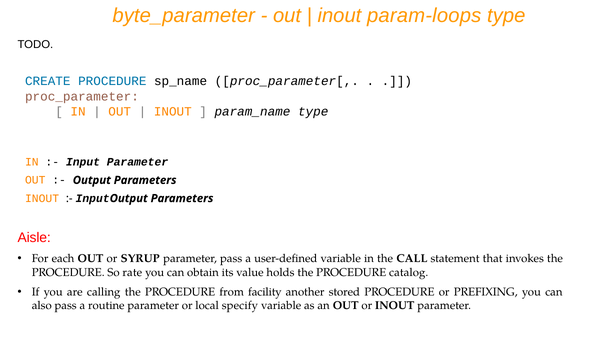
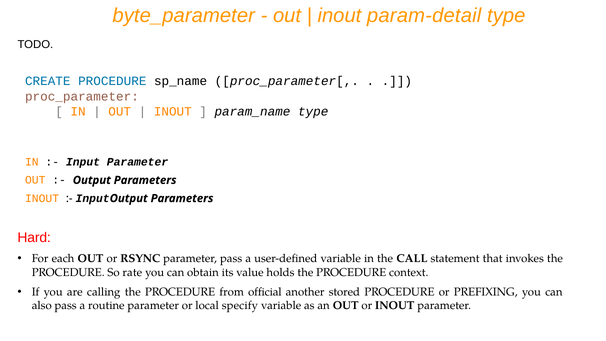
param-loops: param-loops -> param-detail (424, 16)
Aisle: Aisle -> Hard (34, 238)
SYRUP: SYRUP -> RSYNC (140, 259)
catalog: catalog -> context (409, 272)
facility: facility -> official (265, 292)
